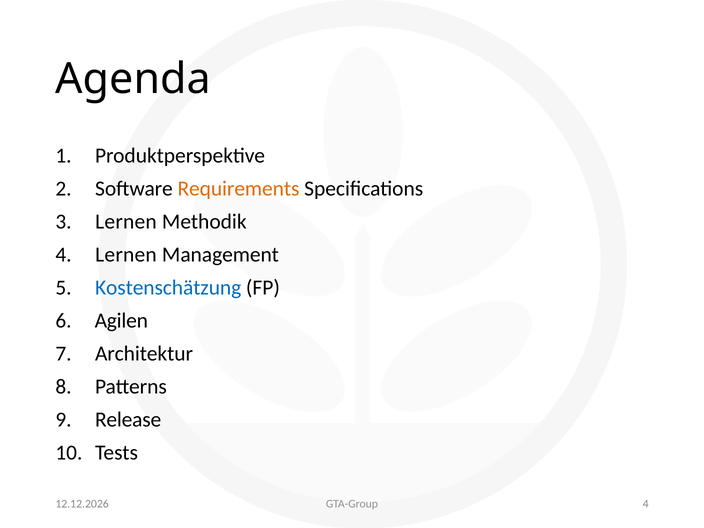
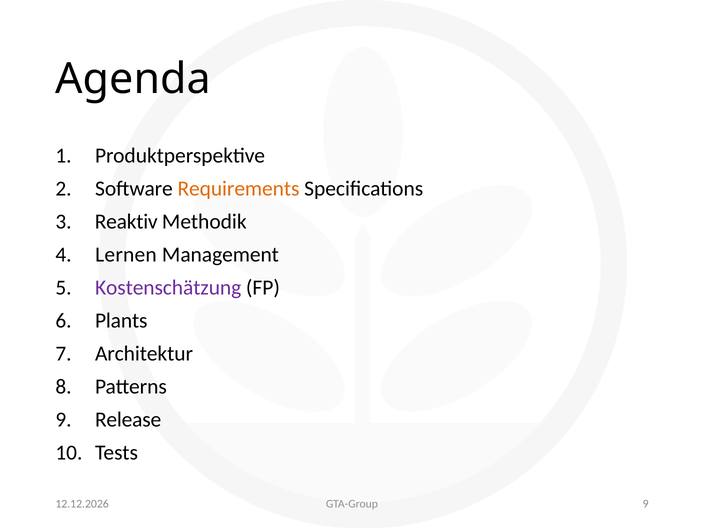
3 Lernen: Lernen -> Reaktiv (126, 222)
Kostenschätzung colour: blue -> purple (168, 288)
Agilen: Agilen -> Plants (121, 321)
4: 4 -> 9 (646, 504)
